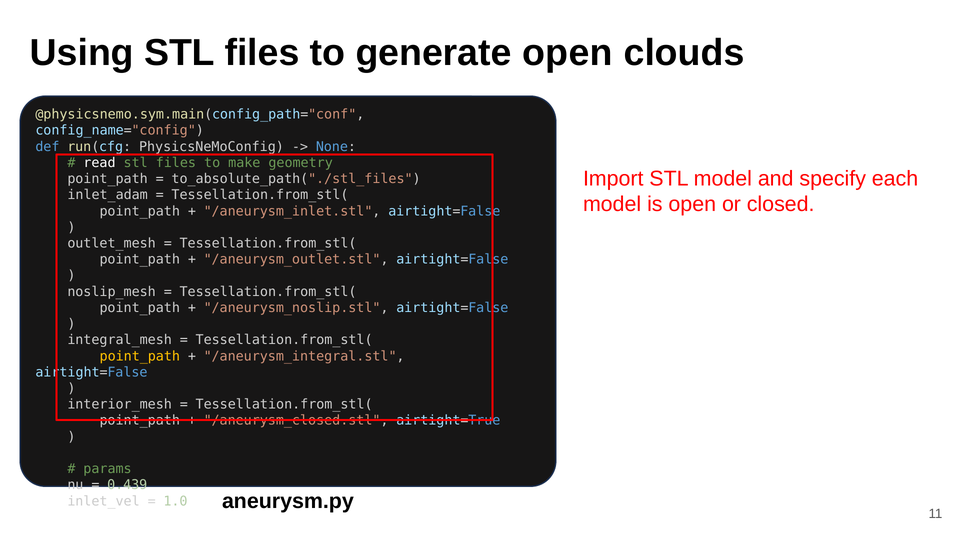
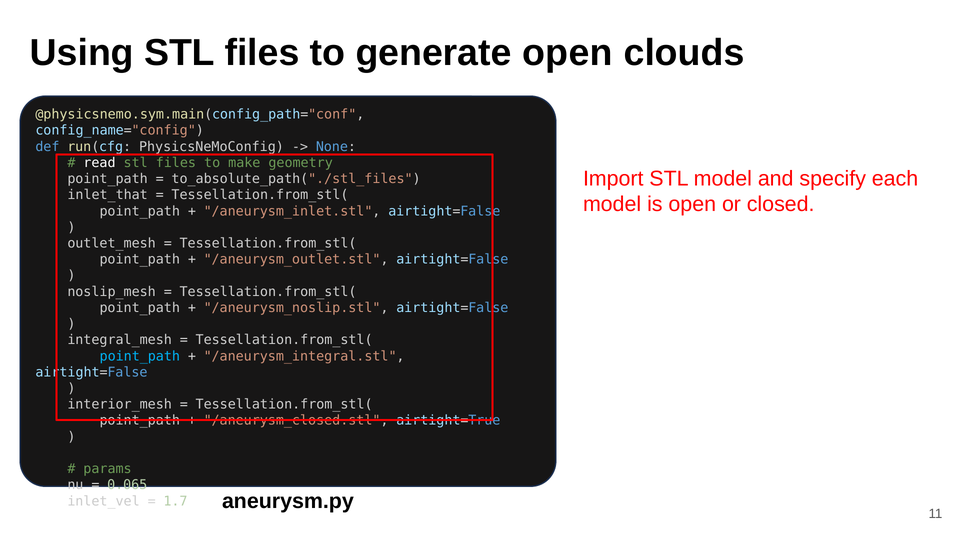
inlet_adam: inlet_adam -> inlet_that (108, 195)
point_path colour: yellow -> light blue (140, 356)
0.439: 0.439 -> 0.065 (127, 485)
1.0: 1.0 -> 1.7 (175, 501)
